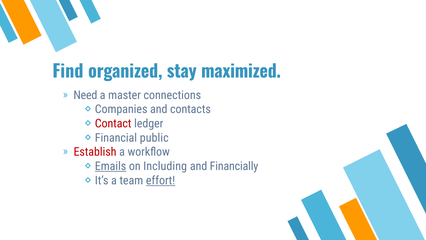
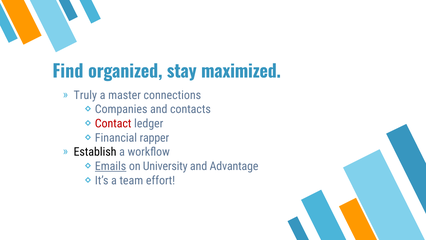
Need: Need -> Truly (85, 95)
public: public -> rapper (154, 138)
Establish colour: red -> black (95, 152)
Including: Including -> University (165, 166)
Financially: Financially -> Advantage (234, 166)
effort underline: present -> none (161, 180)
